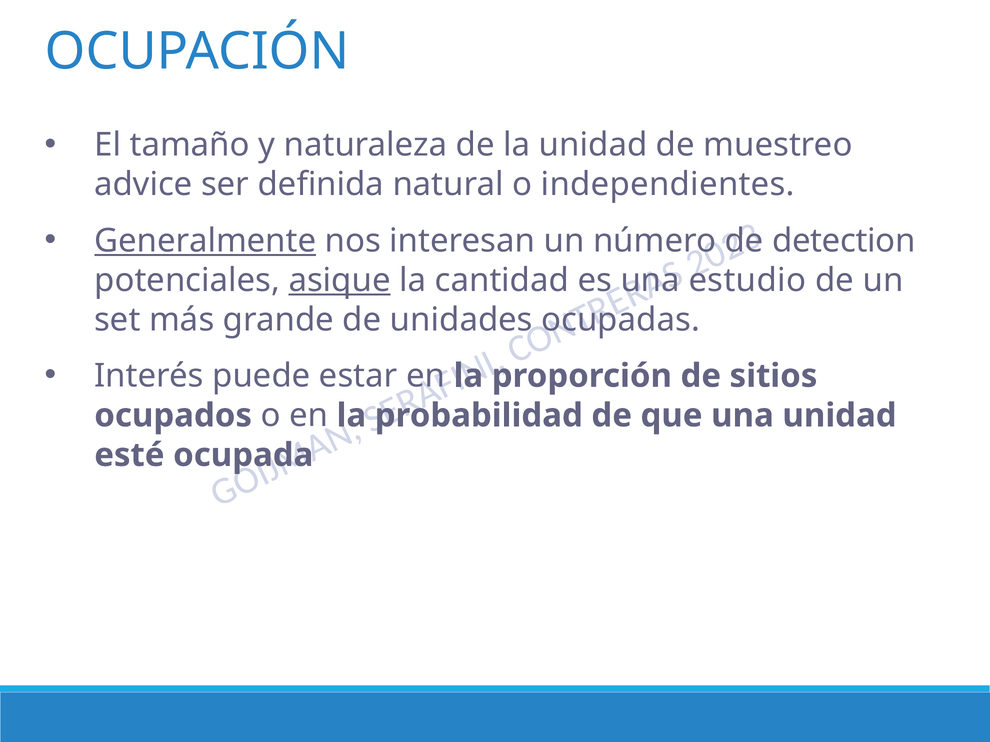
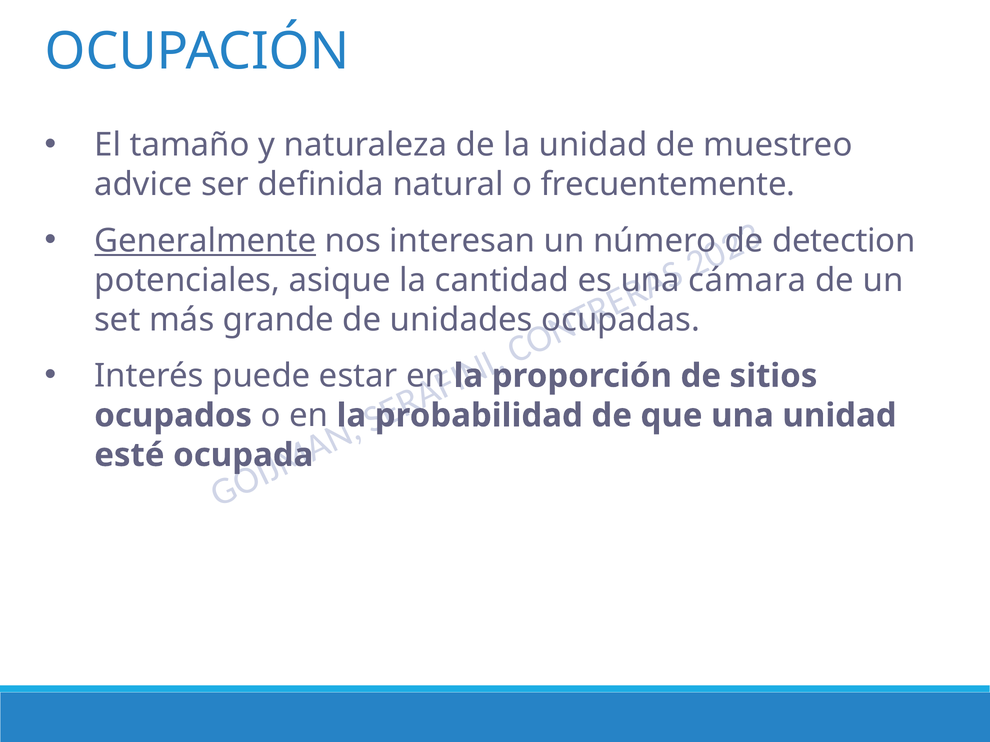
independientes: independientes -> frecuentemente (668, 185)
asique underline: present -> none (340, 280)
estudio: estudio -> cámara (747, 280)
